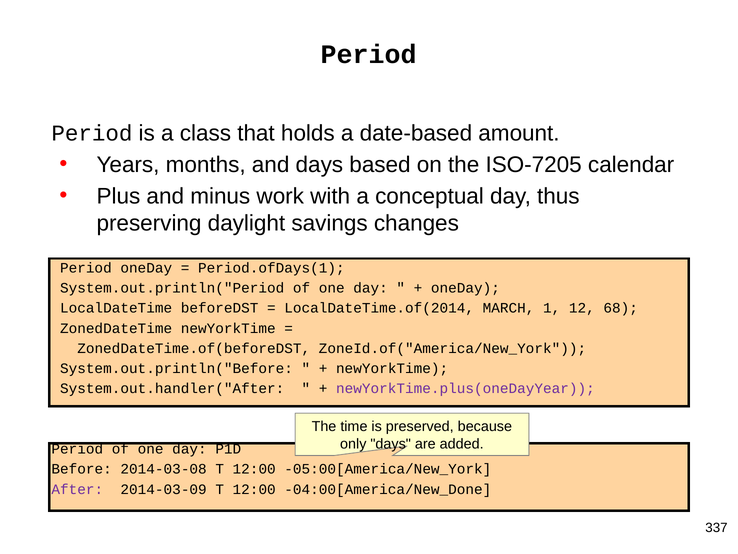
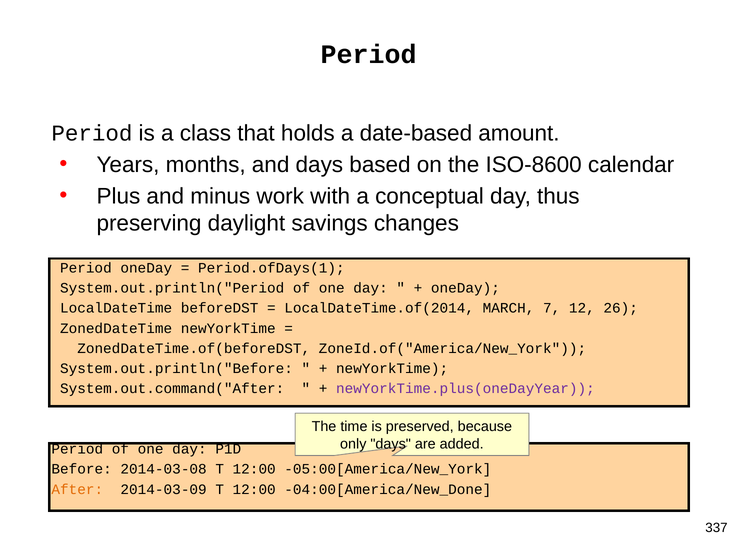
ISO-7205: ISO-7205 -> ISO-8600 (534, 165)
1: 1 -> 7 (552, 308)
68: 68 -> 26 (621, 308)
System.out.handler("After: System.out.handler("After -> System.out.command("After (172, 388)
After colour: purple -> orange (77, 489)
